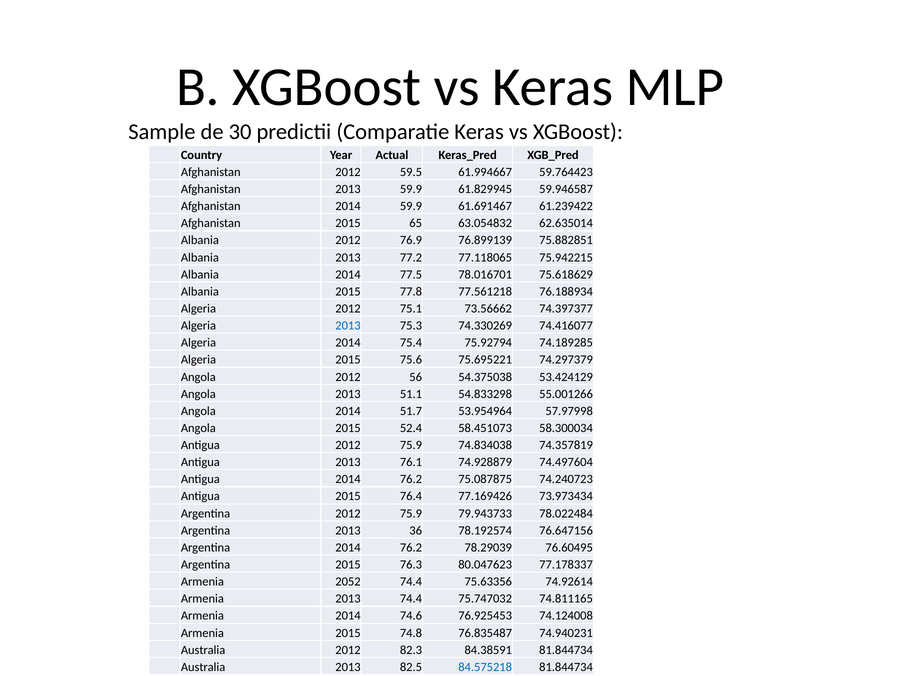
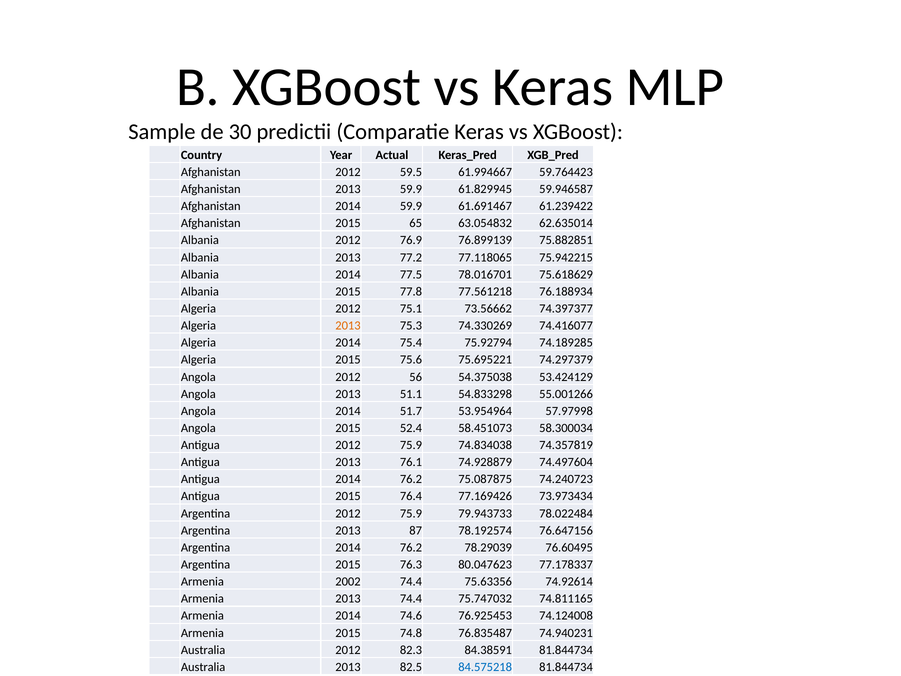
2013 colour: blue -> orange (348, 326)
36: 36 -> 87 (416, 530)
2052: 2052 -> 2002 (348, 581)
